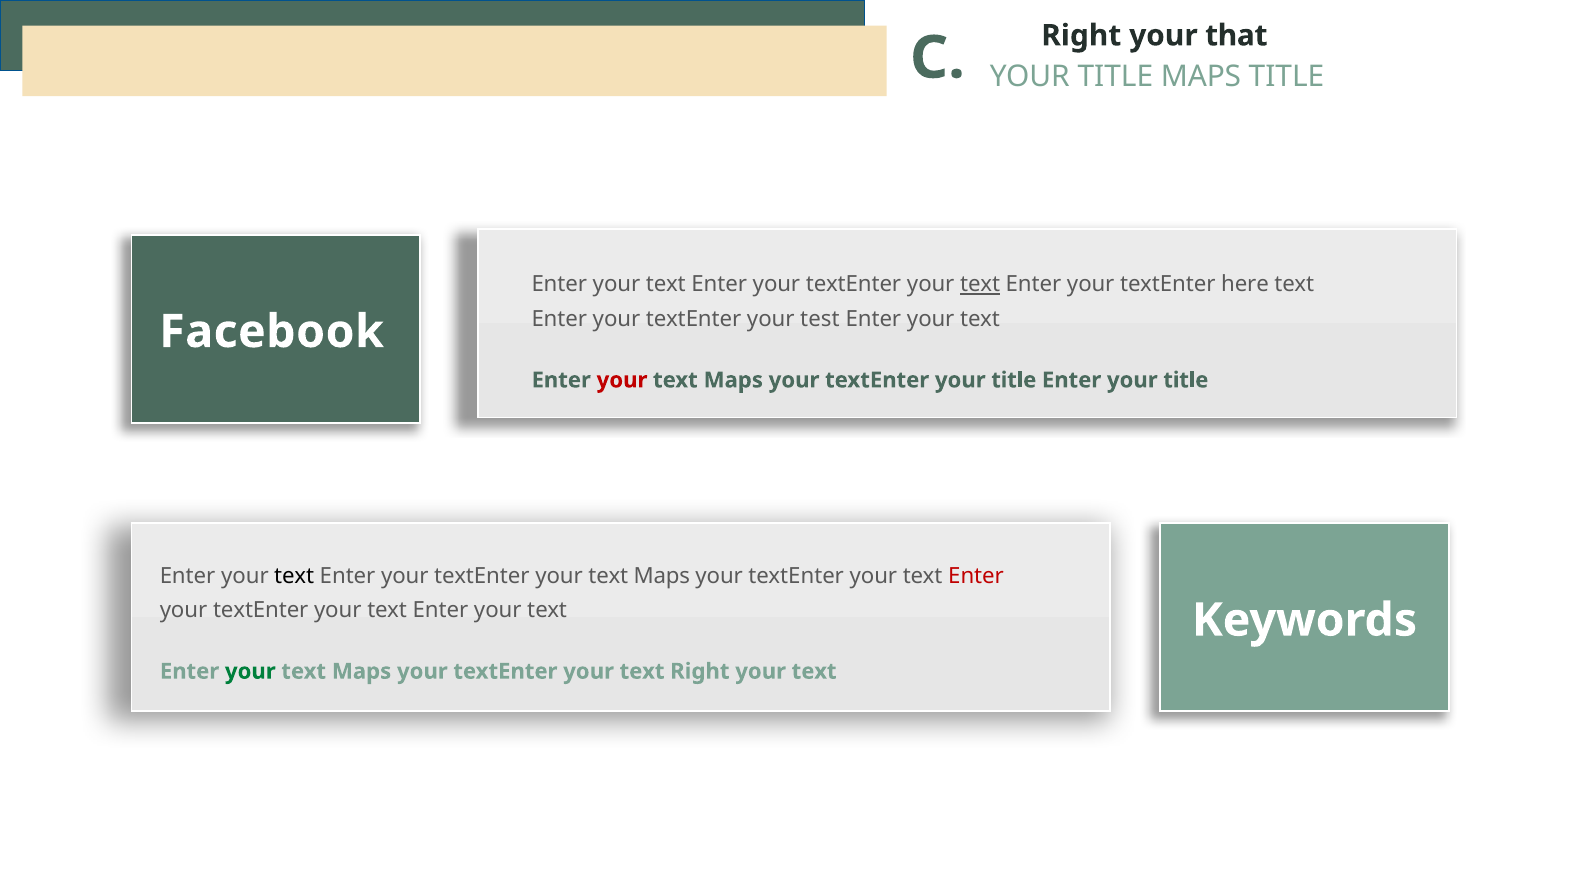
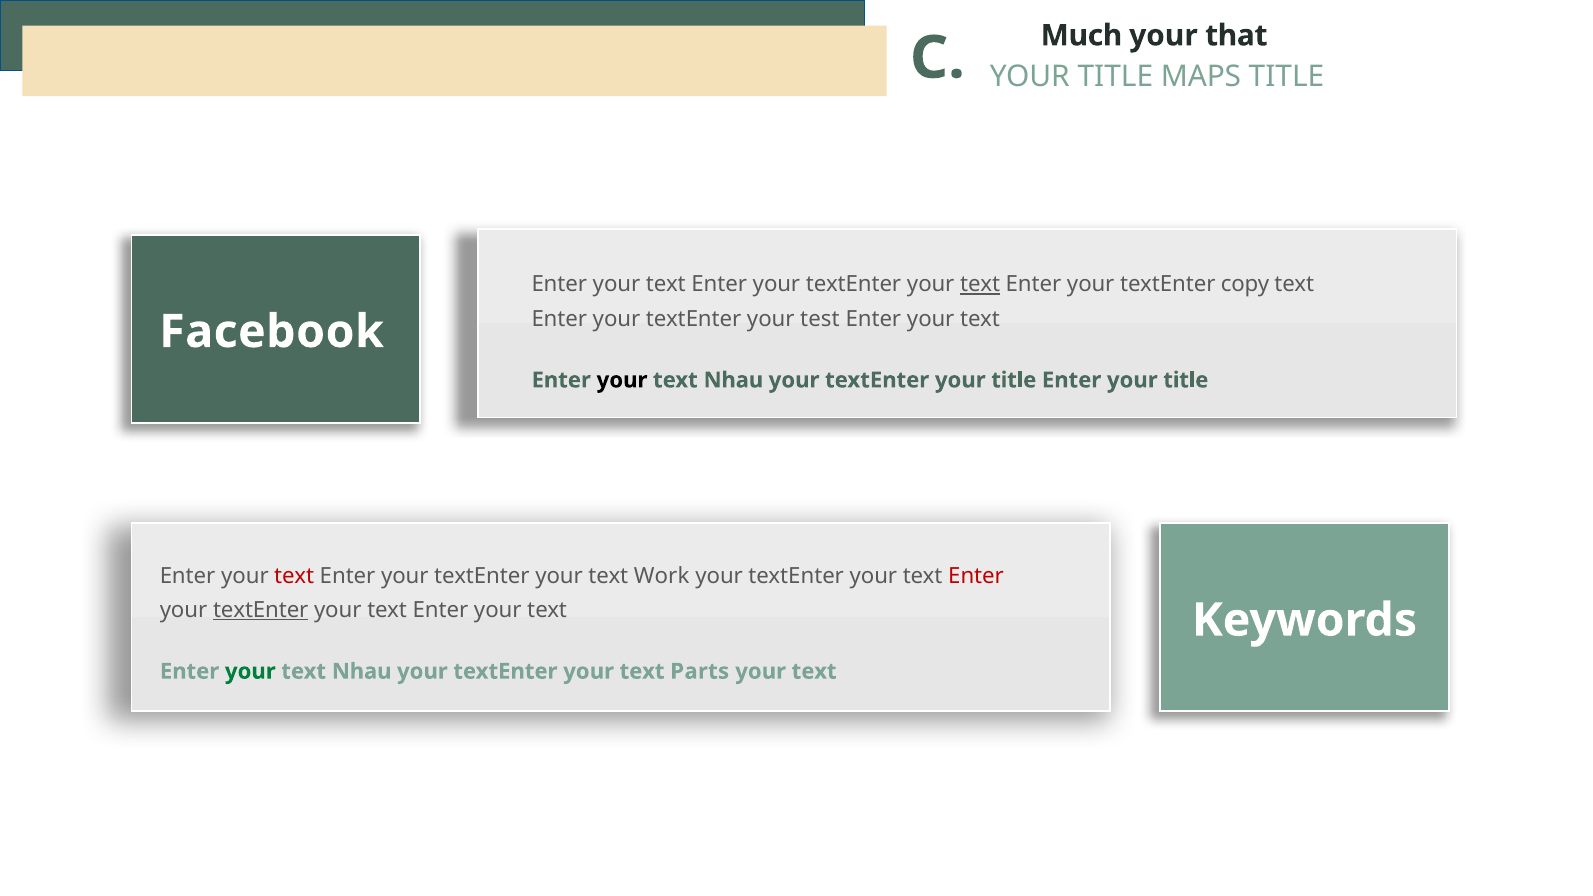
Right: Right -> Much (1082, 36)
here: here -> copy (1245, 285)
your colour: red -> black (622, 380)
Maps: Maps -> Nhau (733, 380)
text colour: black -> red (294, 576)
textEnter your text Maps: Maps -> Work (662, 576)
textEnter underline: none -> present (261, 610)
Maps: Maps -> Nhau (362, 671)
text Right: Right -> Parts (700, 671)
